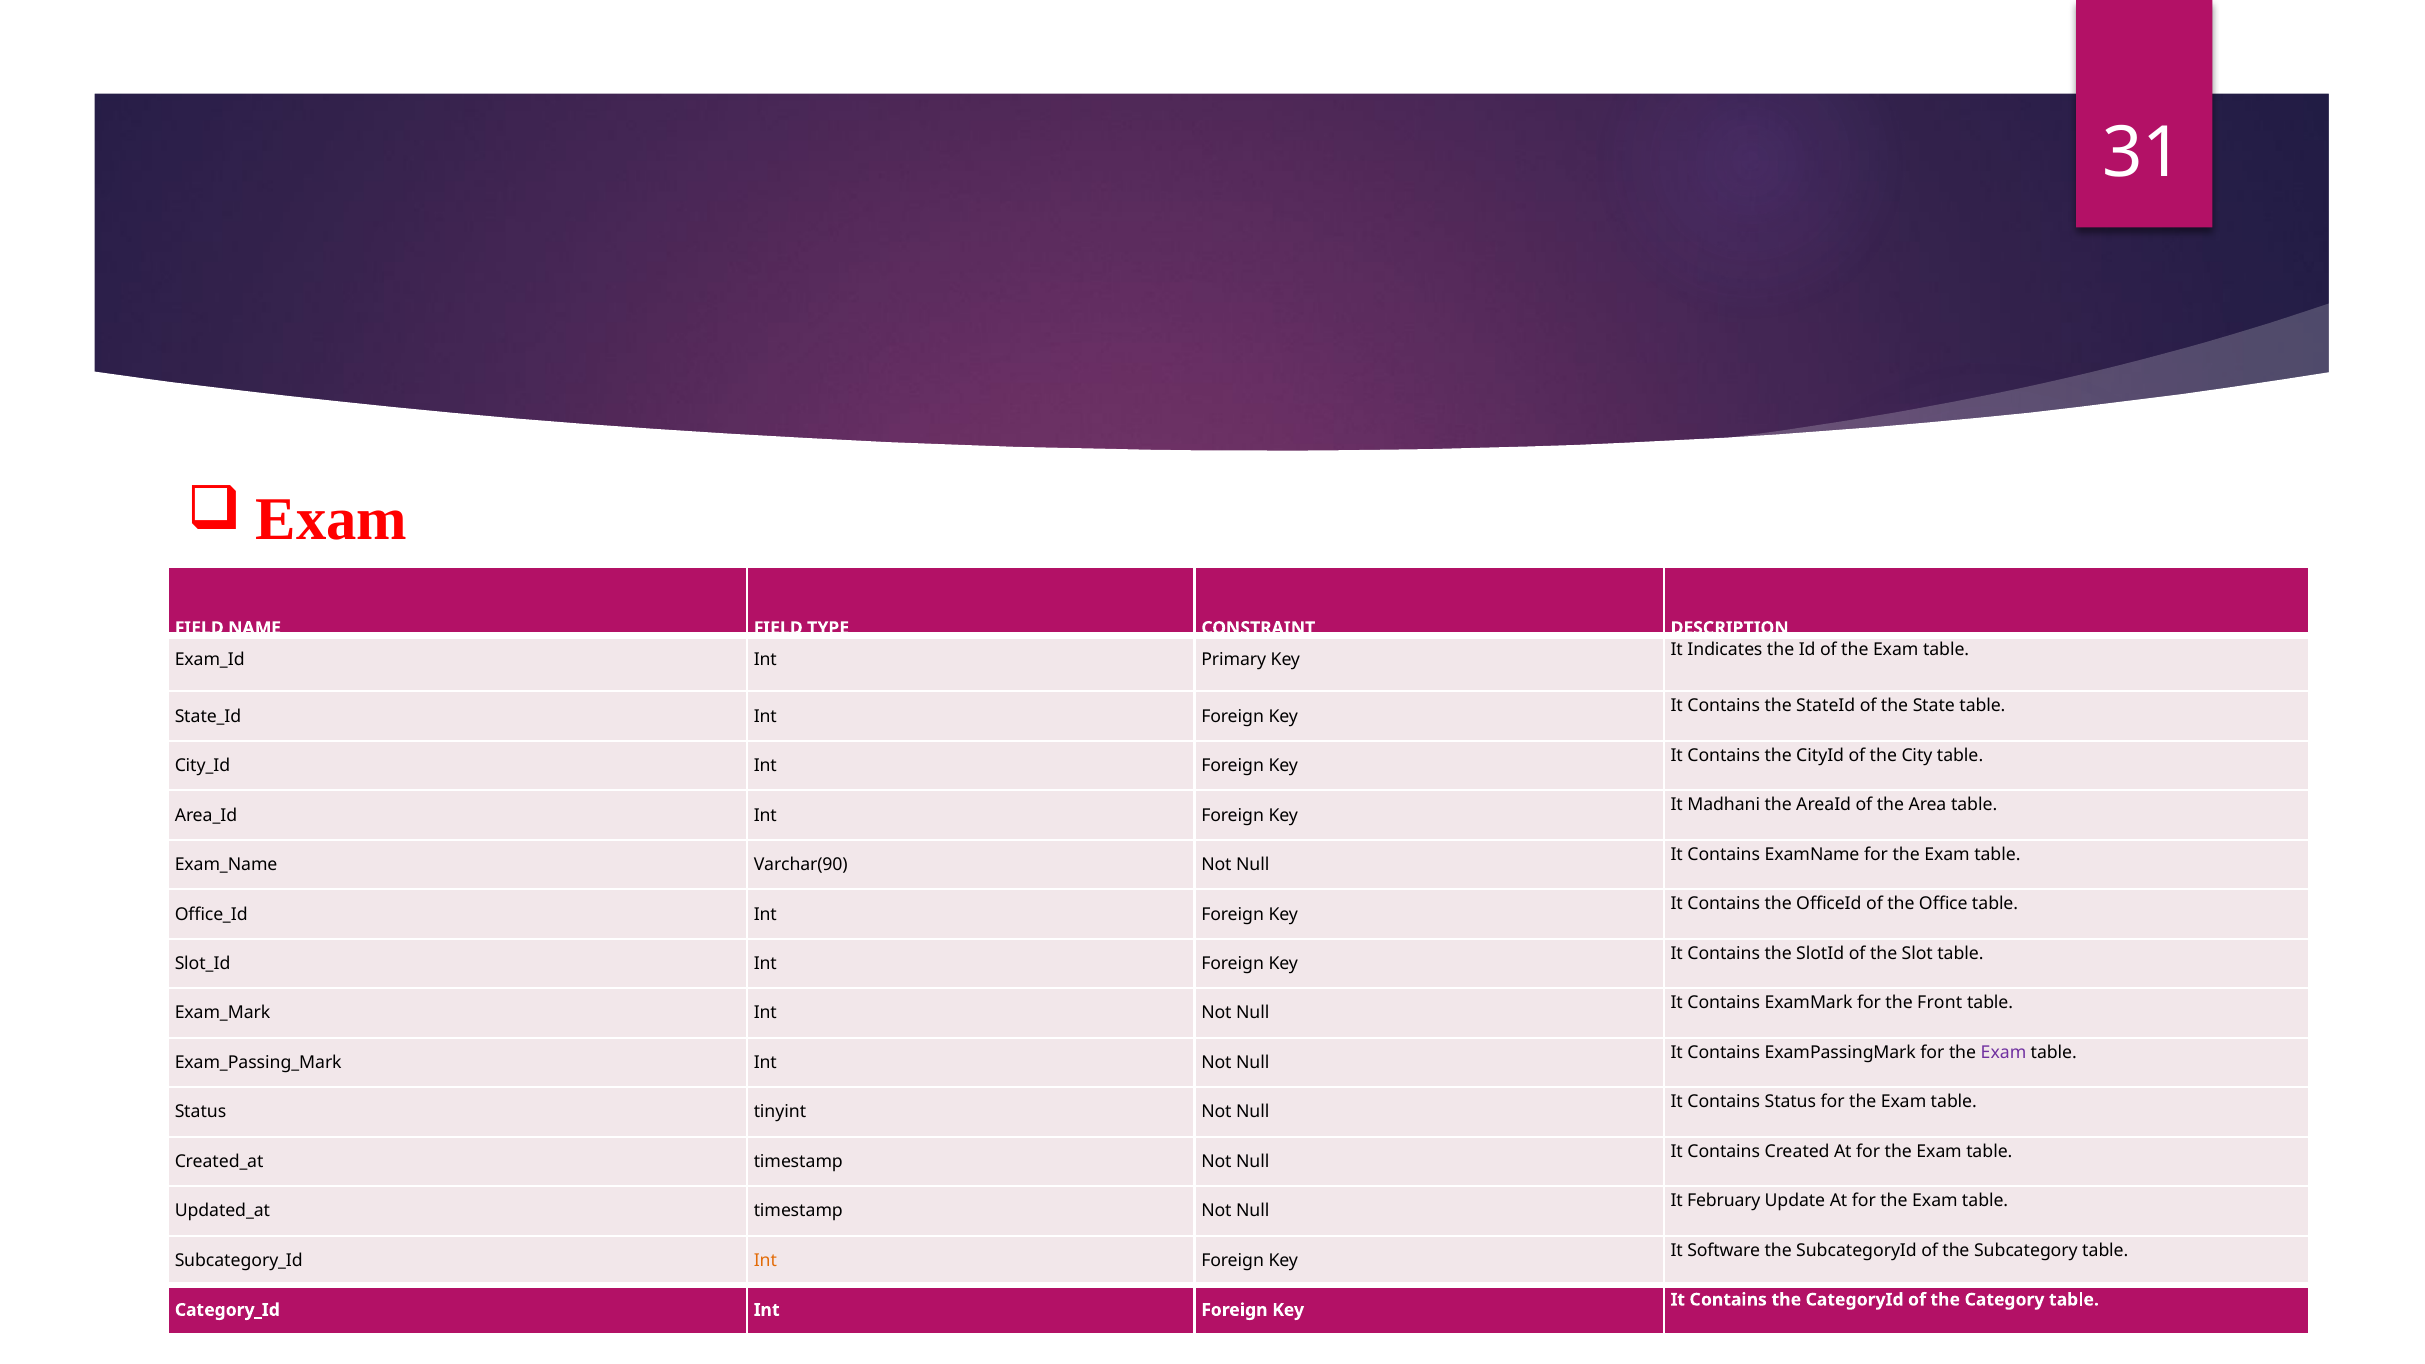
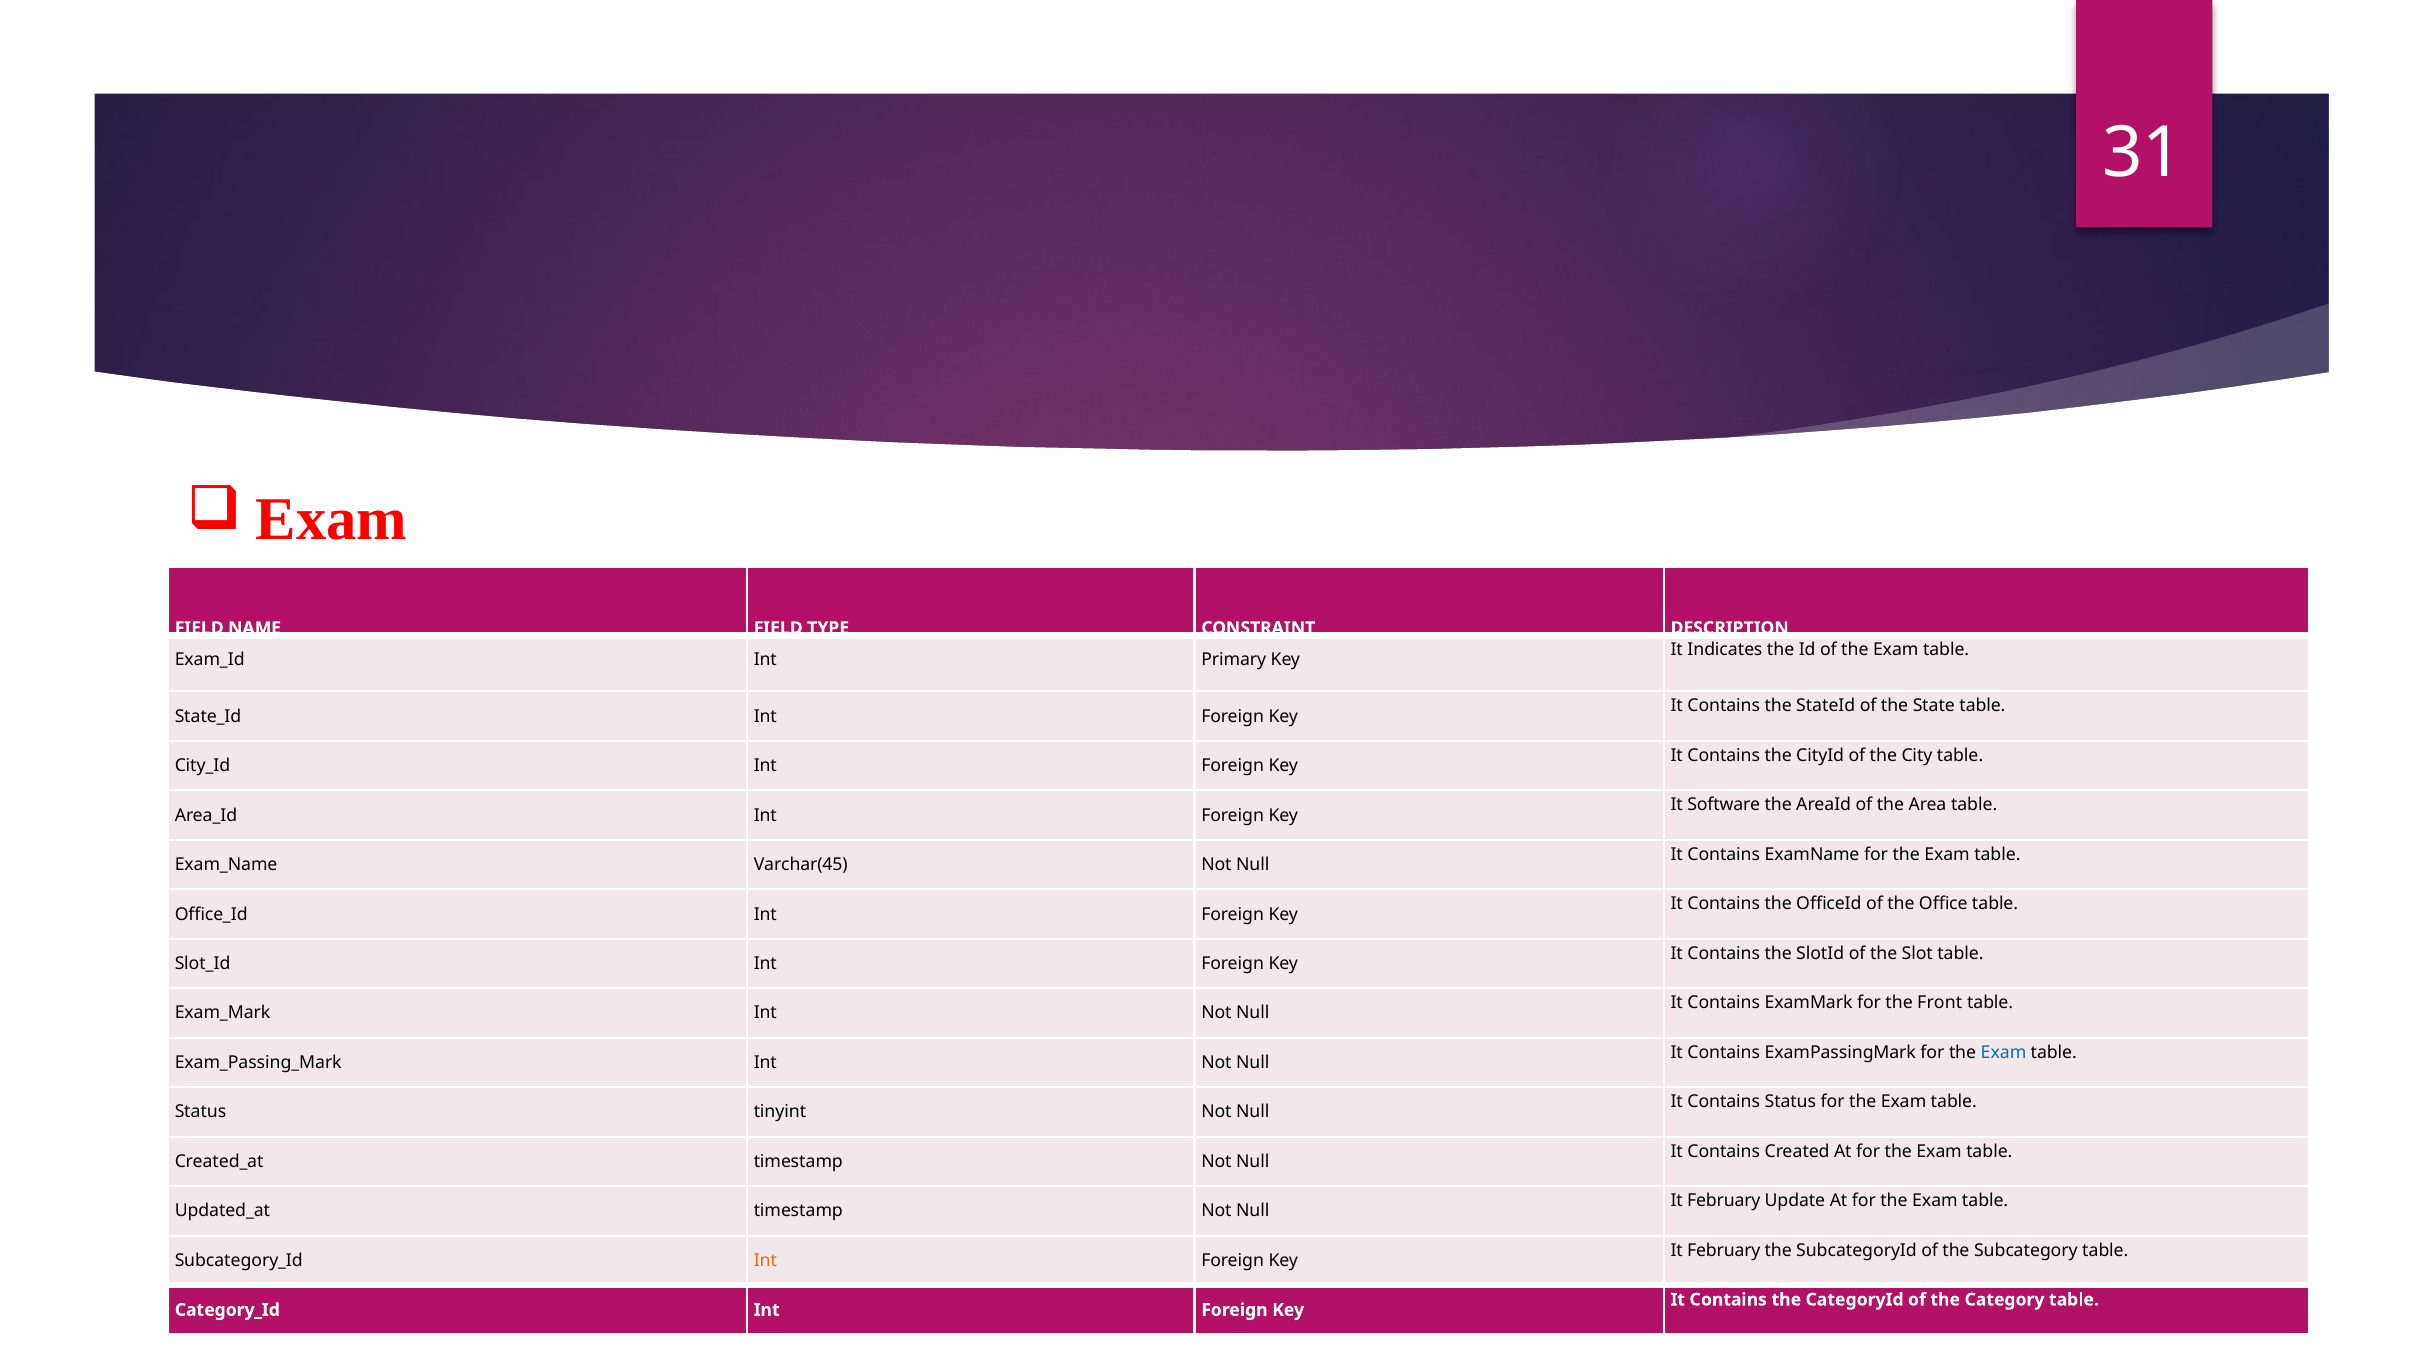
Madhani: Madhani -> Software (1724, 805)
Varchar(90: Varchar(90 -> Varchar(45 (801, 865)
Exam colour: purple -> blue (2003, 1052)
Software: Software -> February (1724, 1250)
